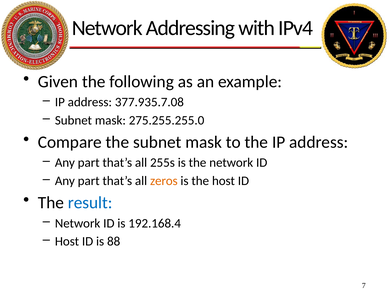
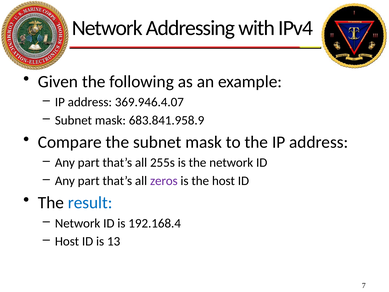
377.935.7.08: 377.935.7.08 -> 369.946.4.07 (149, 102)
275.255.255.0: 275.255.255.0 -> 683.841.958.9 (167, 120)
zeros colour: orange -> purple (164, 181)
88: 88 -> 13 (114, 241)
